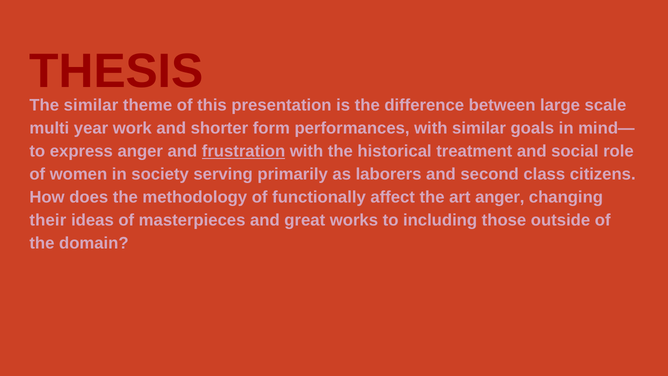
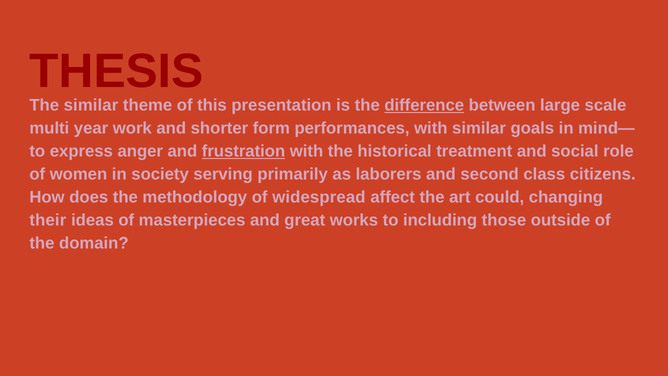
difference underline: none -> present (424, 105)
functionally: functionally -> widespread (319, 197)
art anger: anger -> could (500, 197)
